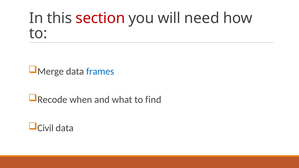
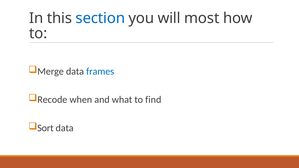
section colour: red -> blue (100, 18)
need: need -> most (202, 18)
Civil: Civil -> Sort (45, 128)
